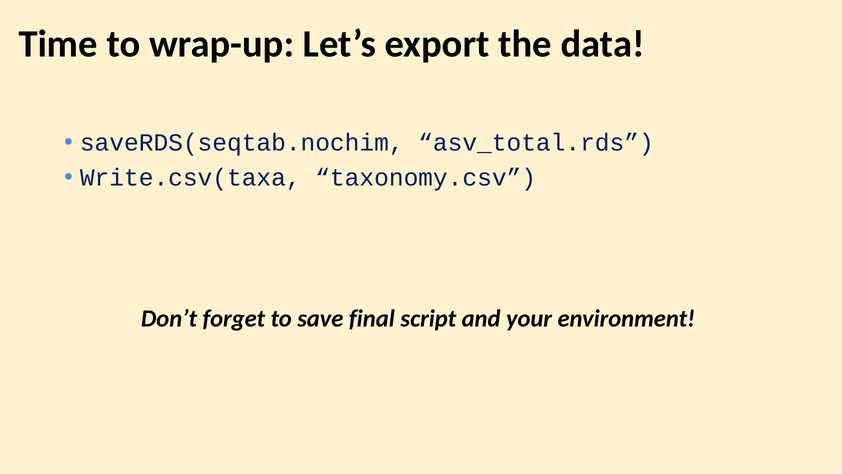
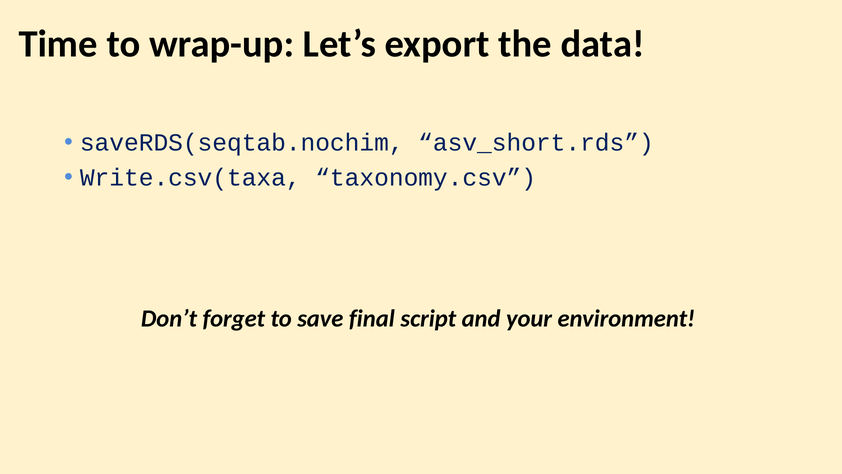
asv_total.rds: asv_total.rds -> asv_short.rds (536, 142)
